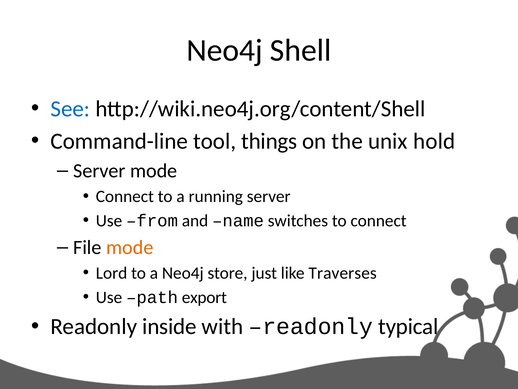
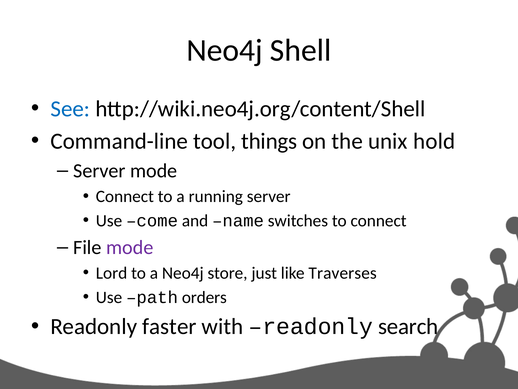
from: from -> come (152, 221)
mode colour: orange -> purple (130, 247)
export: export -> orders (204, 297)
inside: inside -> faster (169, 326)
typical: typical -> search (408, 326)
